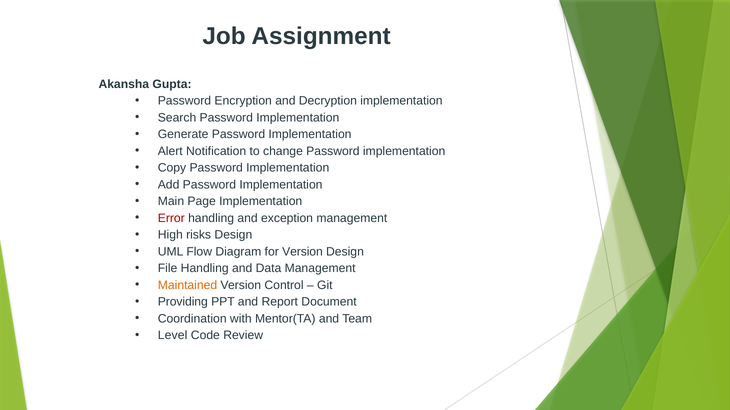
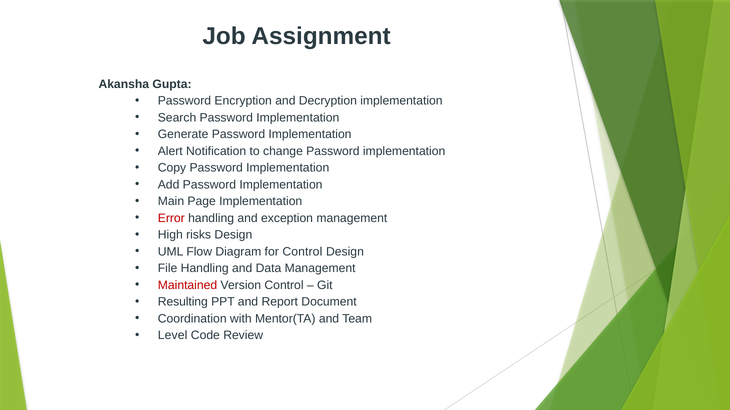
for Version: Version -> Control (302, 252)
Maintained colour: orange -> red (188, 286)
Providing: Providing -> Resulting (183, 302)
